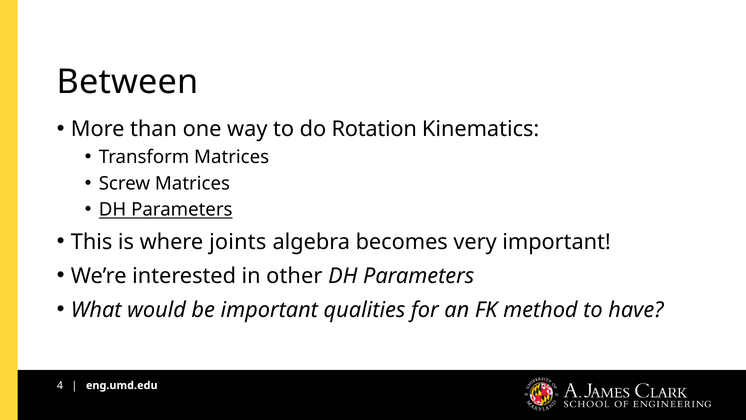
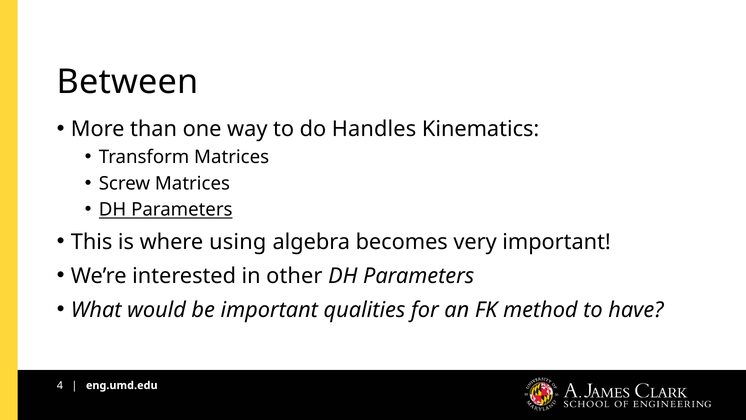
Rotation: Rotation -> Handles (374, 129)
joints: joints -> using (238, 242)
